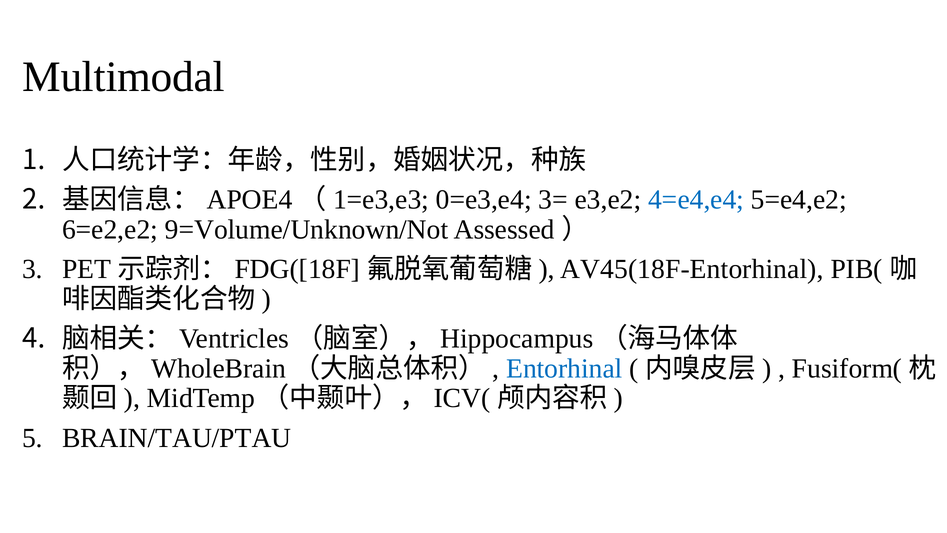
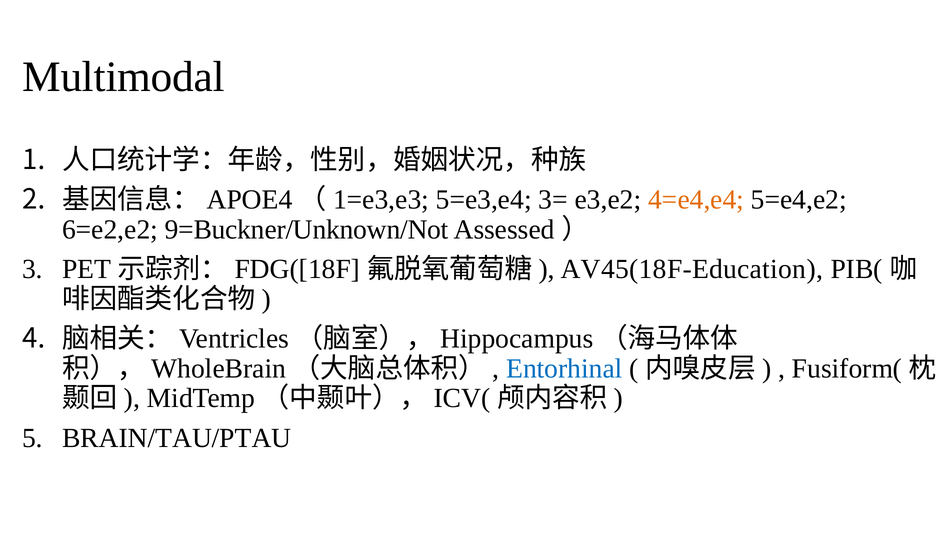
0=e3,e4: 0=e3,e4 -> 5=e3,e4 (484, 200)
4=e4,e4 colour: blue -> orange (696, 200)
9=Volume/Unknown/Not: 9=Volume/Unknown/Not -> 9=Buckner/Unknown/Not (307, 229)
AV45(18F-Entorhinal: AV45(18F-Entorhinal -> AV45(18F-Education (692, 269)
